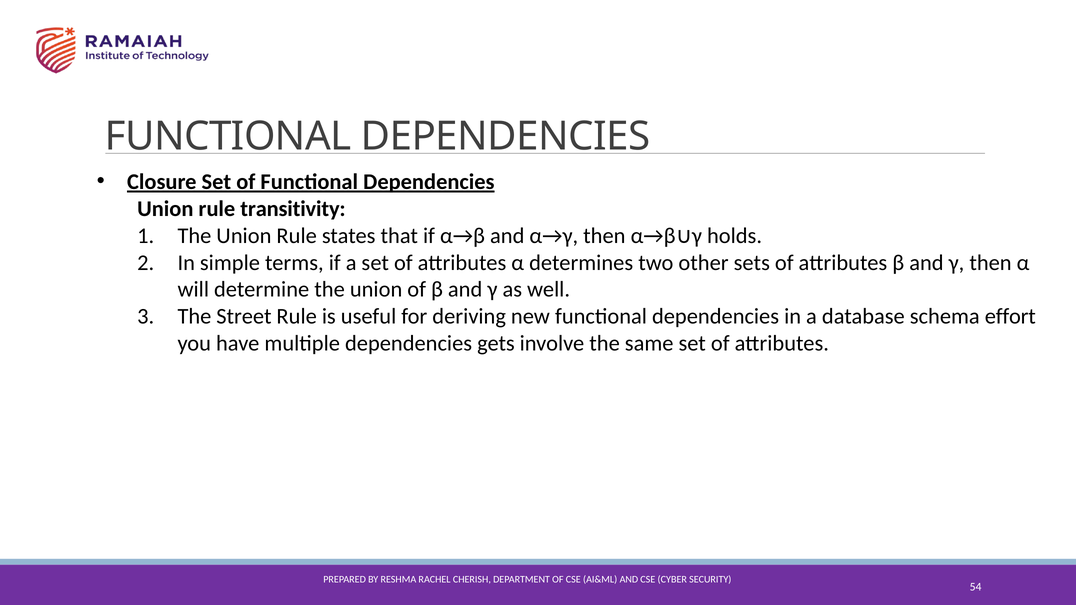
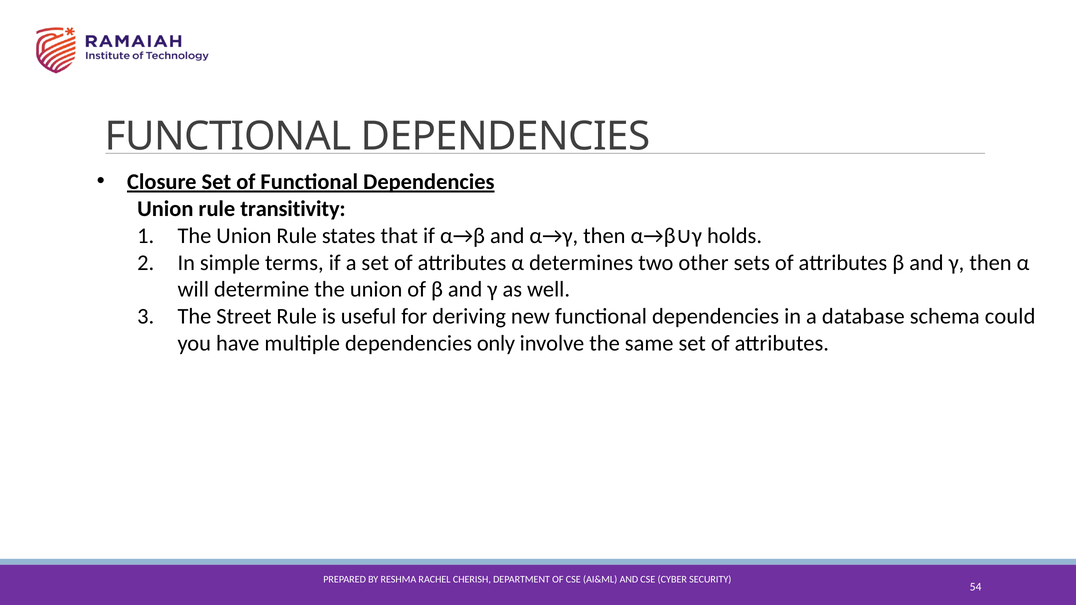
effort: effort -> could (1010, 317)
gets: gets -> only (496, 344)
